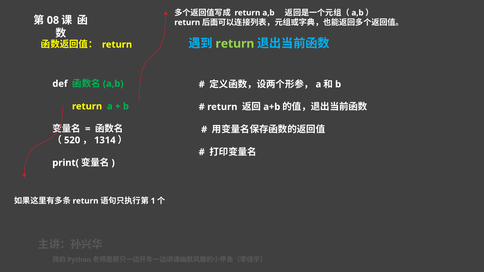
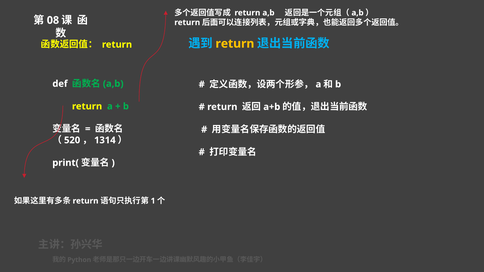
return colour: light green -> yellow (235, 44)
